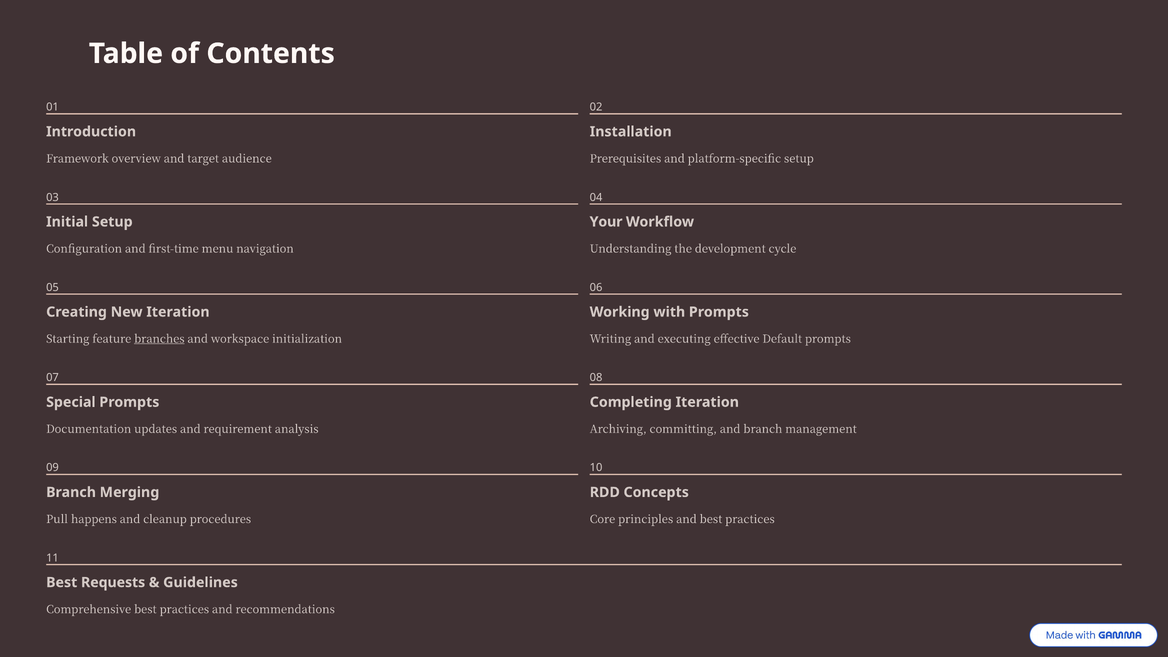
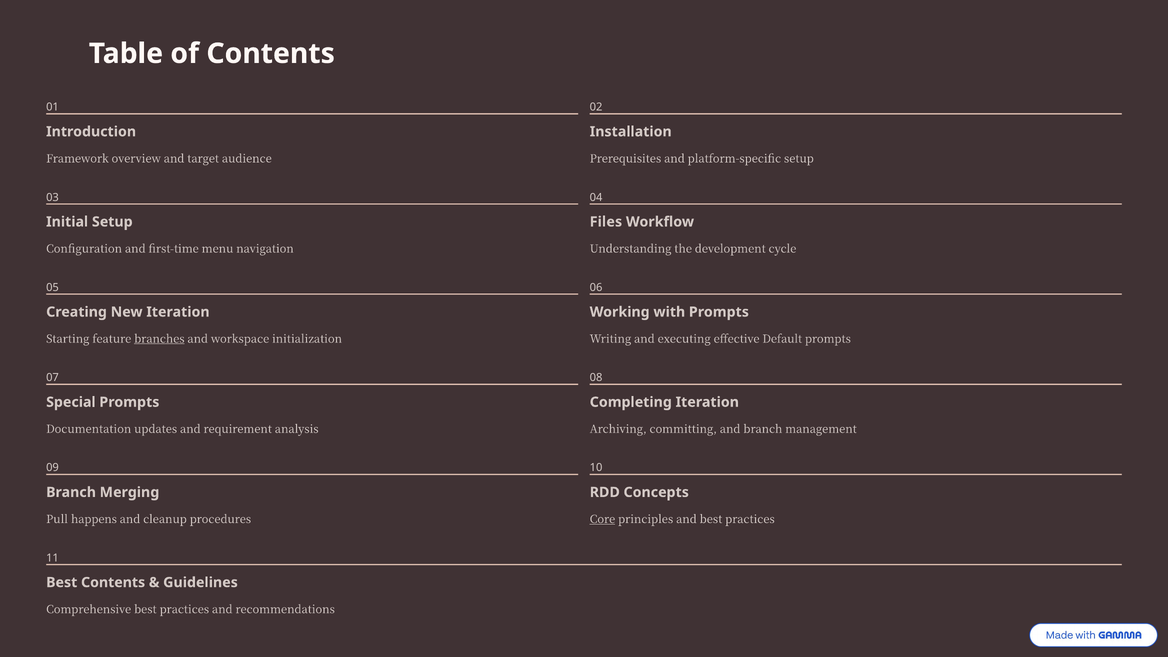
Your: Your -> Files (606, 222)
Core underline: none -> present (602, 519)
Best Requests: Requests -> Contents (113, 582)
